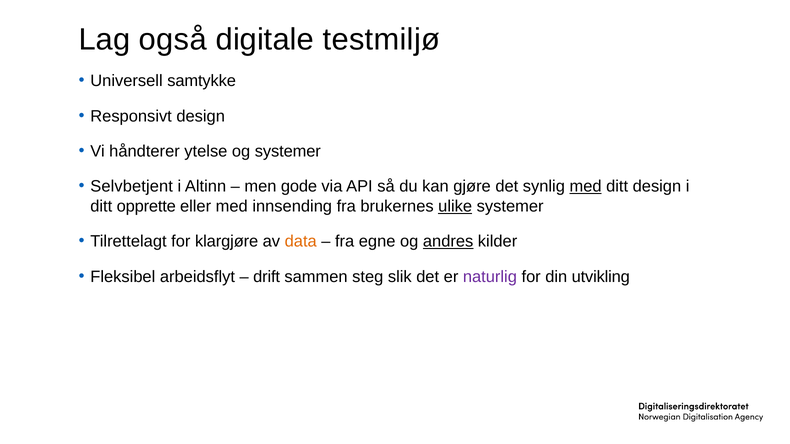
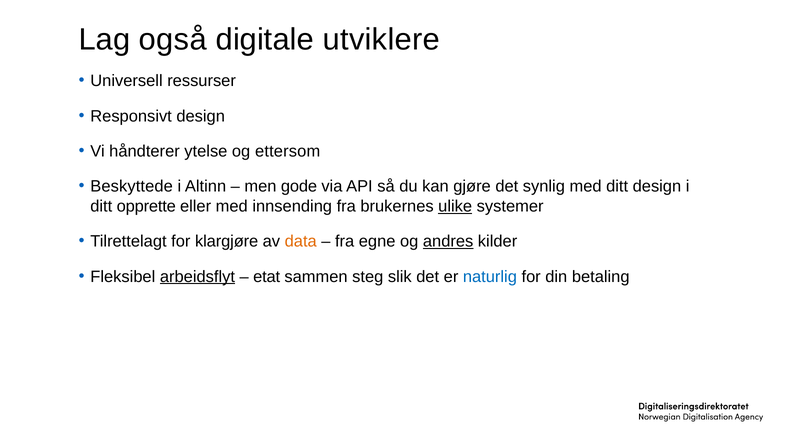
testmiljø: testmiljø -> utviklere (381, 40)
samtykke: samtykke -> ressurser (202, 81)
og systemer: systemer -> ettersom (288, 151)
Selvbetjent: Selvbetjent -> Beskyttede (132, 187)
med underline: present -> none (586, 187)
arbeidsflyt underline: none -> present (197, 277)
drift: drift -> etat (267, 277)
naturlig colour: purple -> blue (490, 277)
utvikling: utvikling -> betaling (601, 277)
